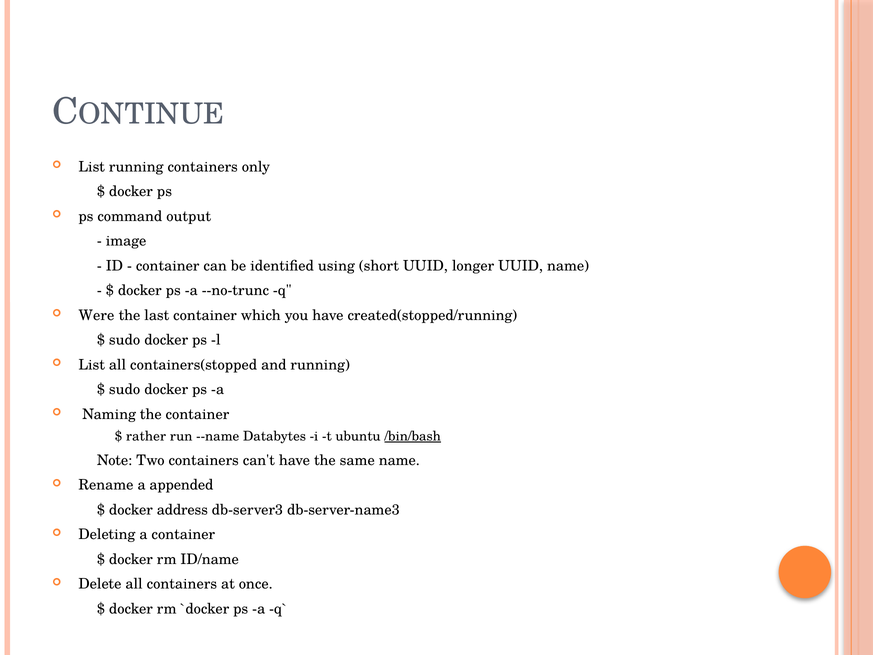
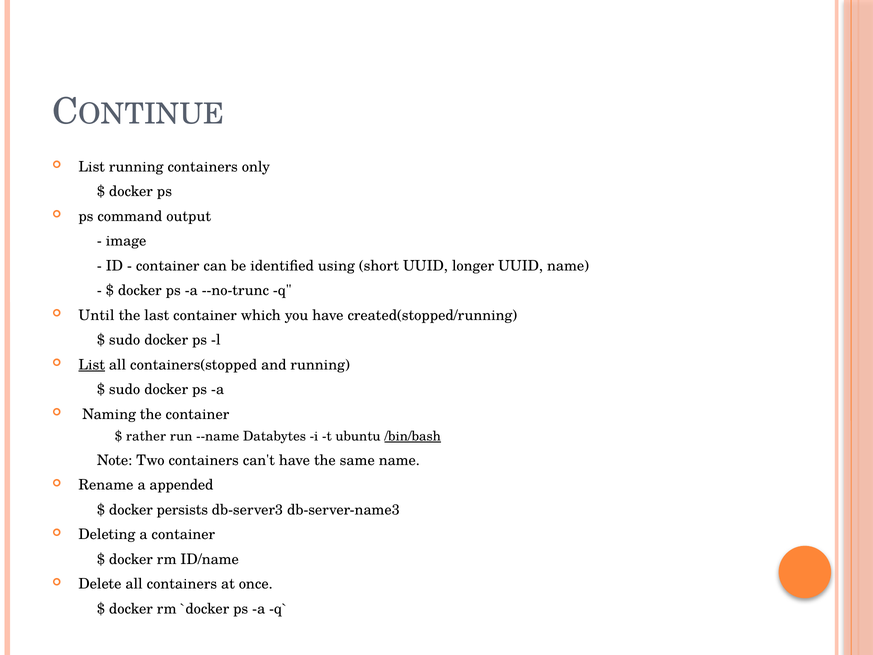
Were: Were -> Until (96, 315)
List underline: none -> present (92, 365)
address: address -> persists (182, 510)
